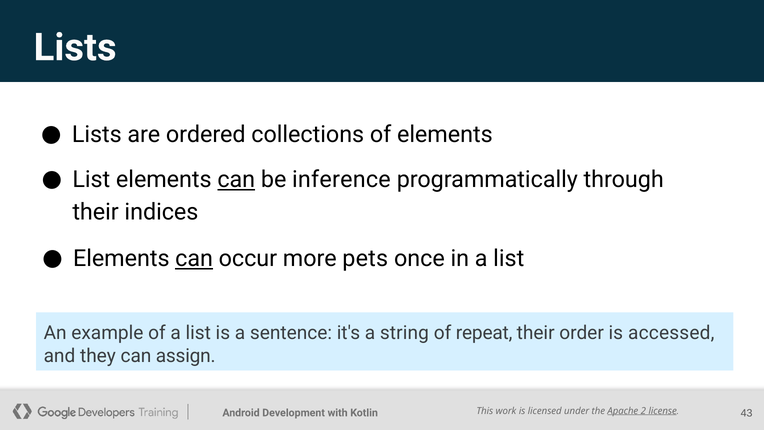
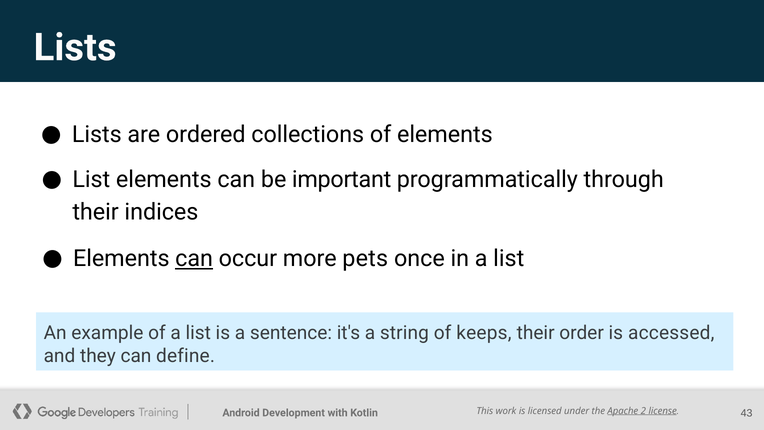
can underline: present -> none (236, 180)
inference: inference -> important (342, 180)
repeat: repeat -> keeps (484, 333)
assign: assign -> define (186, 356)
